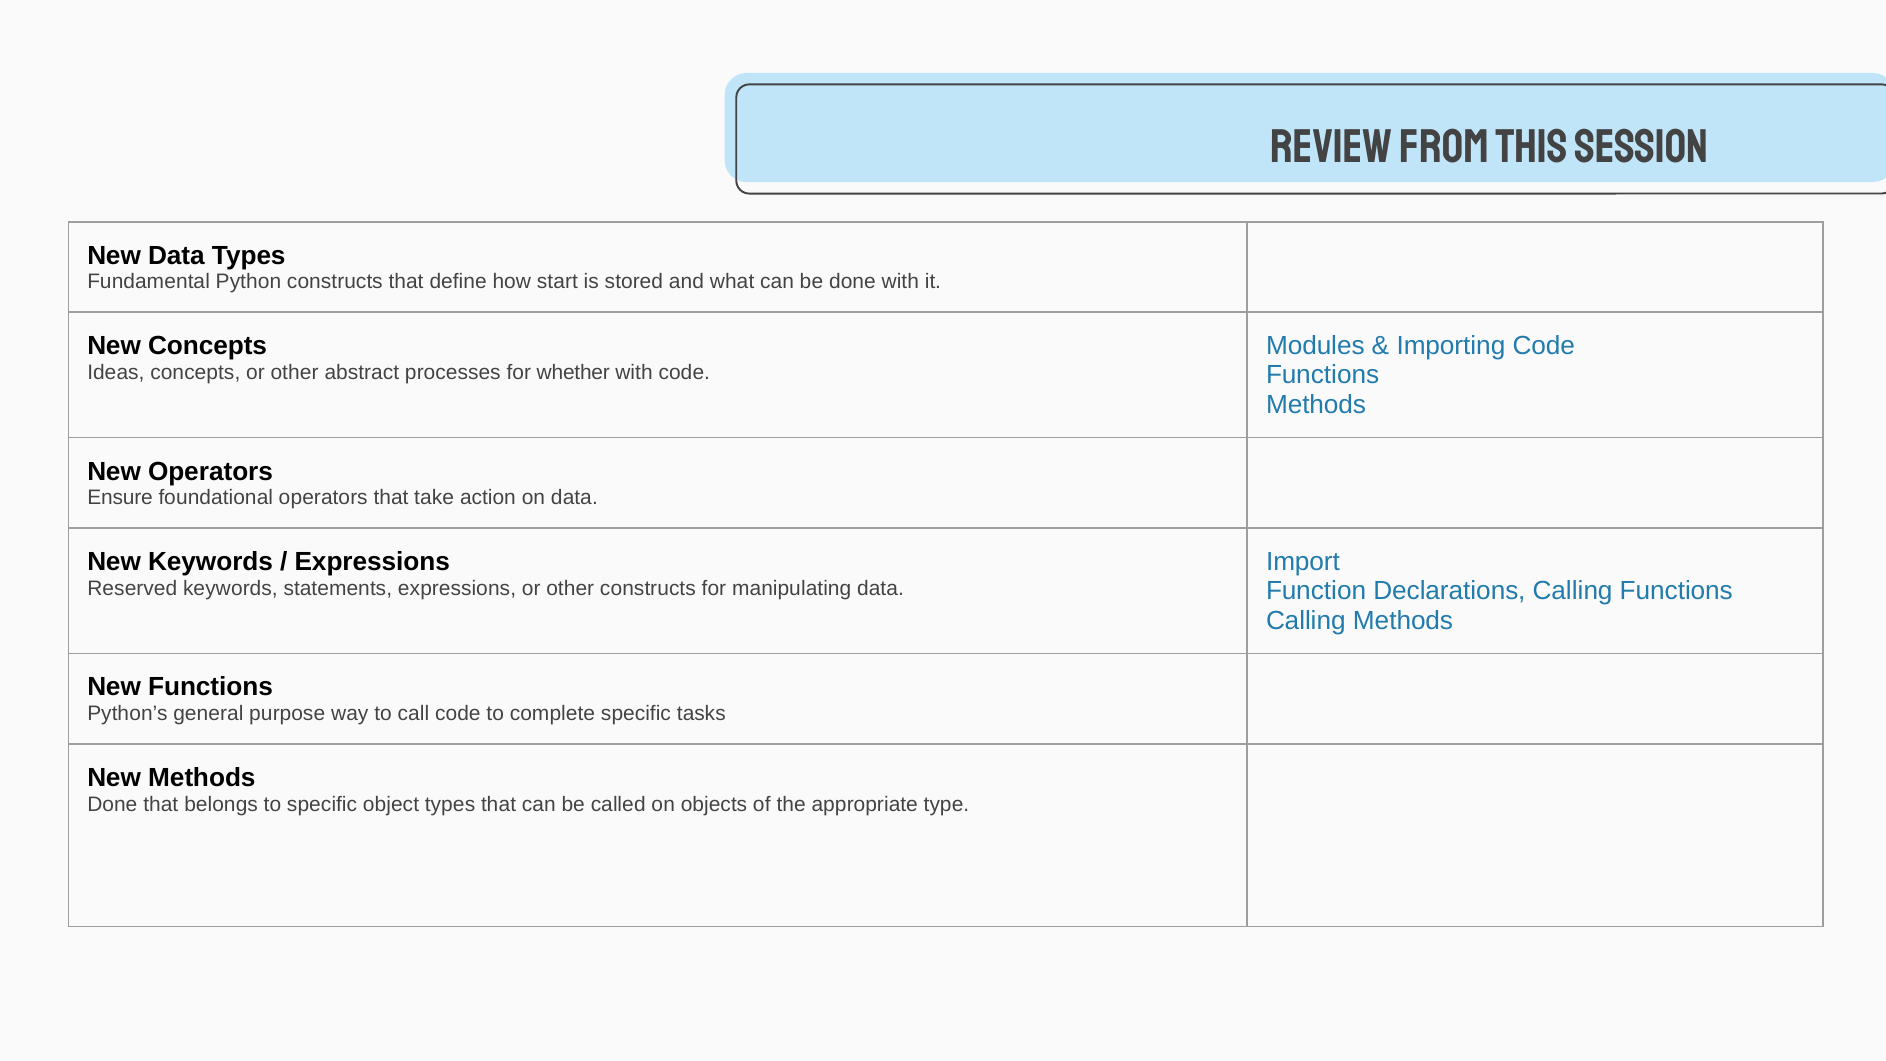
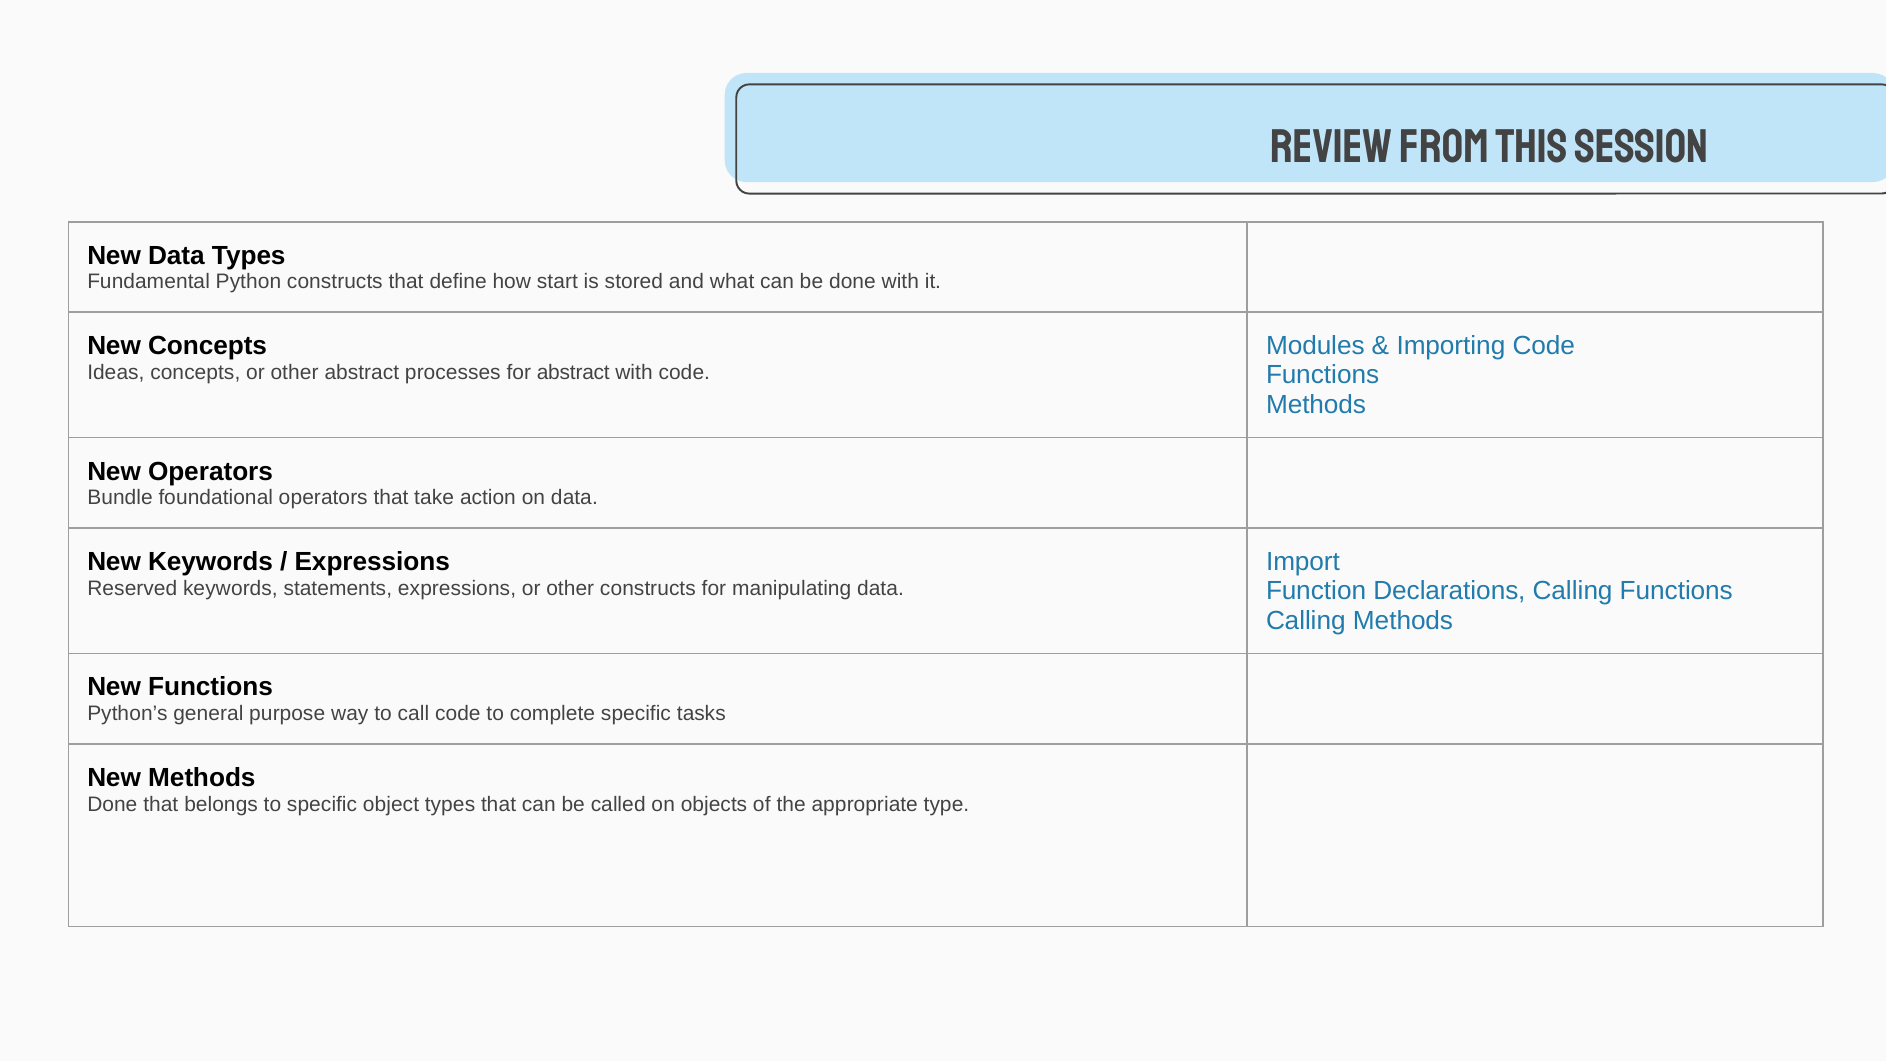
for whether: whether -> abstract (573, 372)
Ensure: Ensure -> Bundle (120, 498)
